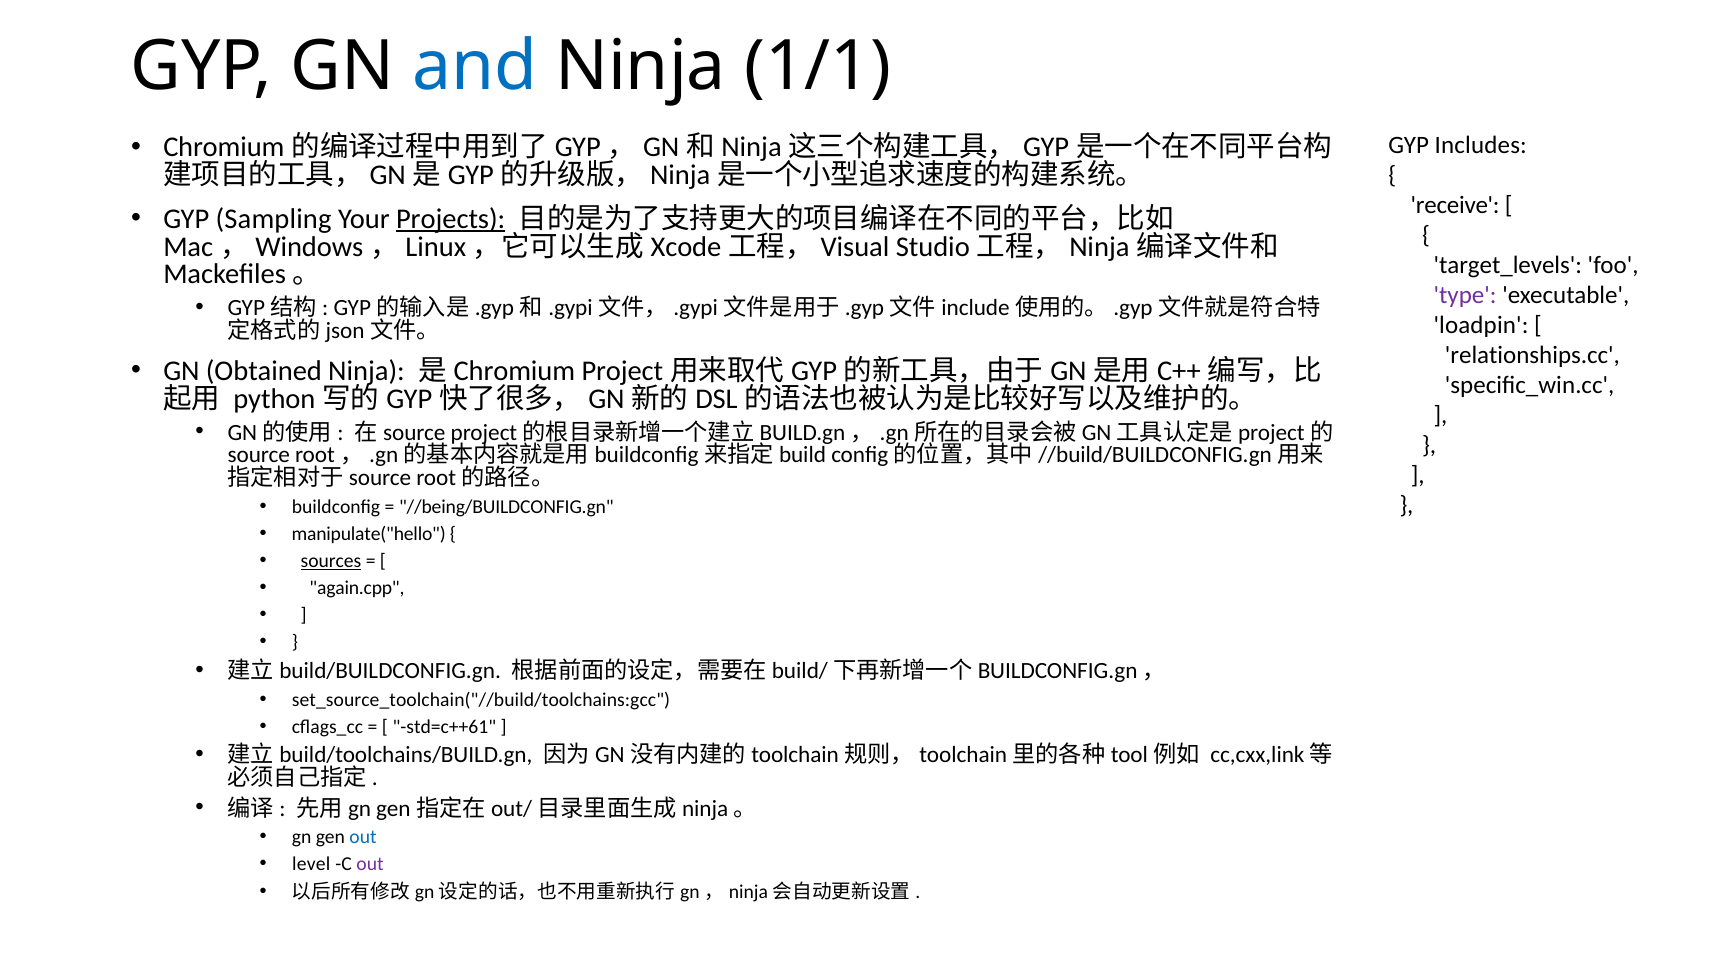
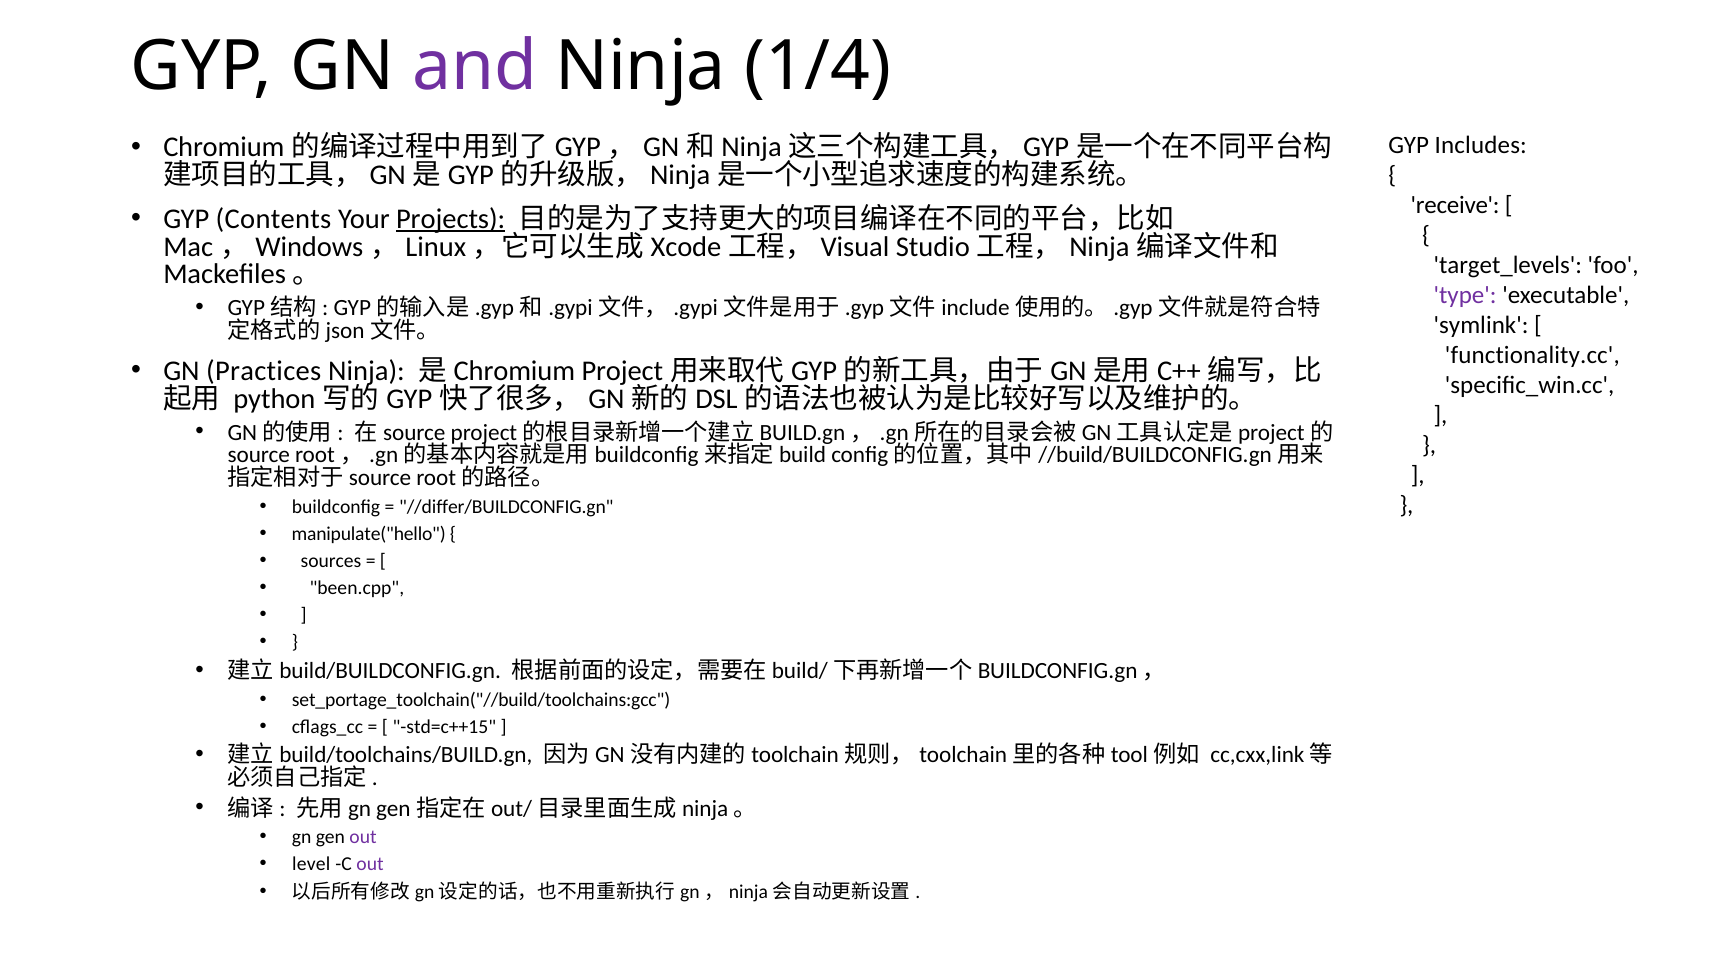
and colour: blue -> purple (475, 67)
1/1: 1/1 -> 1/4 (818, 67)
Sampling: Sampling -> Contents (274, 219)
loadpin: loadpin -> symlink (1481, 325)
relationships.cc: relationships.cc -> functionality.cc (1532, 355)
Obtained: Obtained -> Practices (264, 371)
//being/BUILDCONFIG.gn: //being/BUILDCONFIG.gn -> //differ/BUILDCONFIG.gn (506, 507)
sources underline: present -> none (331, 561)
again.cpp: again.cpp -> been.cpp (357, 588)
set_source_toolchain("//build/toolchains:gcc: set_source_toolchain("//build/toolchains:gcc -> set_portage_toolchain("//build/toolchains:gcc (481, 700)
std=c++61: std=c++61 -> std=c++15 (444, 727)
out colour: blue -> purple (363, 837)
